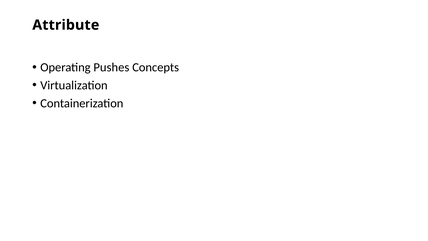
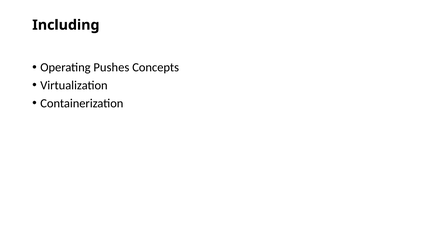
Attribute: Attribute -> Including (66, 25)
